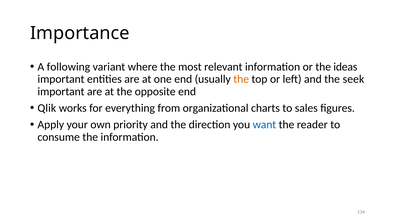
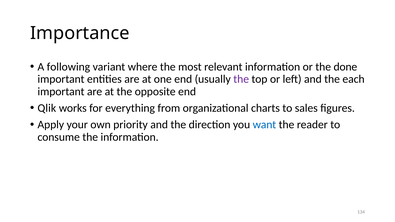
ideas: ideas -> done (345, 67)
the colour: orange -> purple (241, 79)
seek: seek -> each (354, 79)
